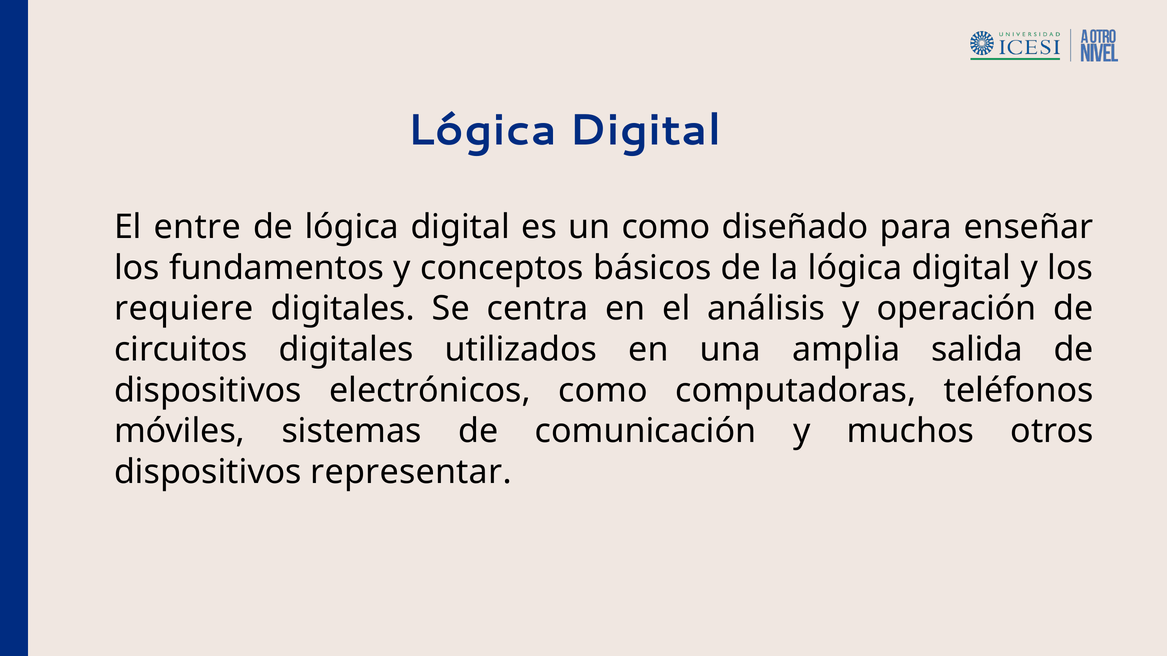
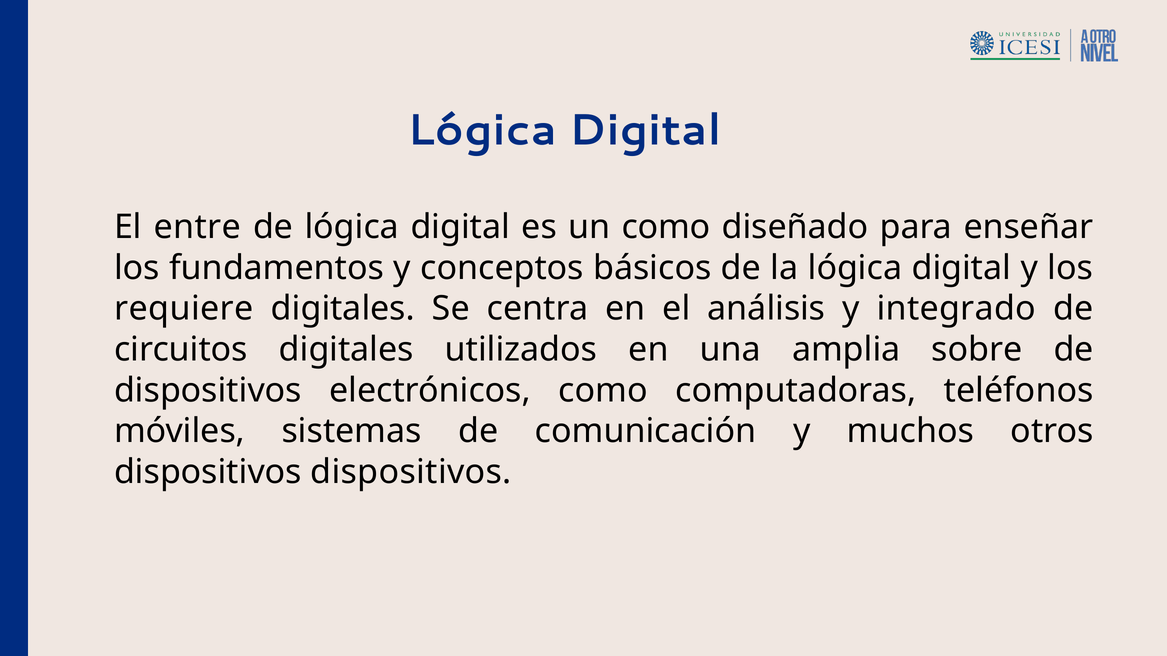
operación: operación -> integrado (956, 309)
salida: salida -> sobre (977, 350)
dispositivos representar: representar -> dispositivos (411, 472)
